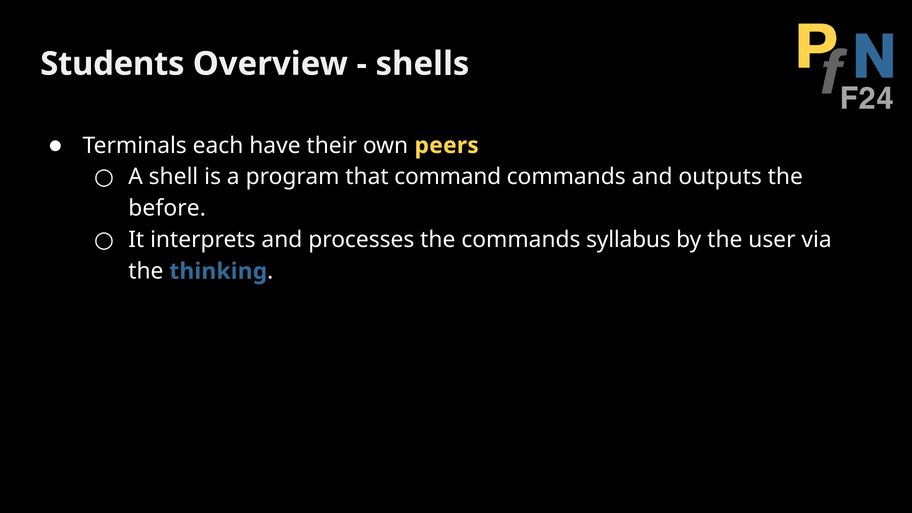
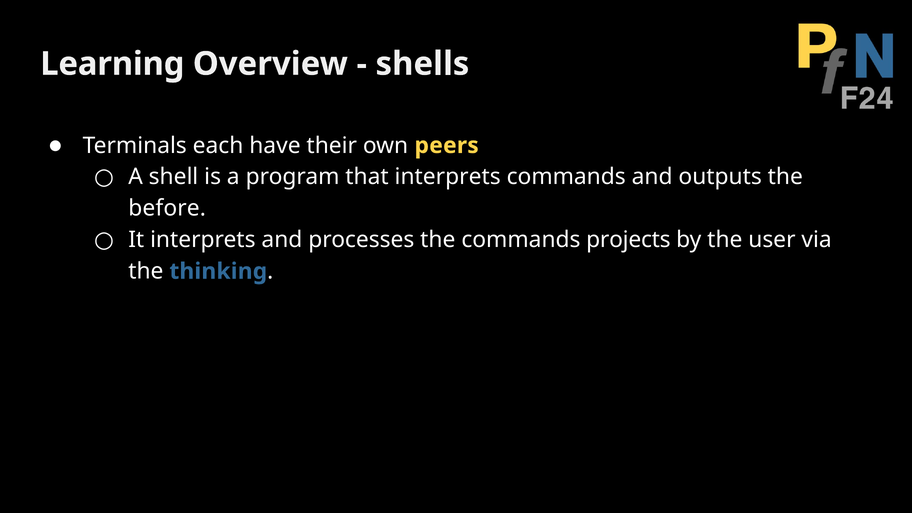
Students: Students -> Learning (112, 64)
that command: command -> interprets (448, 177)
syllabus: syllabus -> projects (628, 240)
